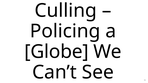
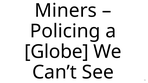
Culling: Culling -> Miners (66, 11)
